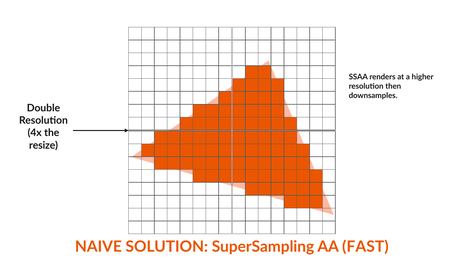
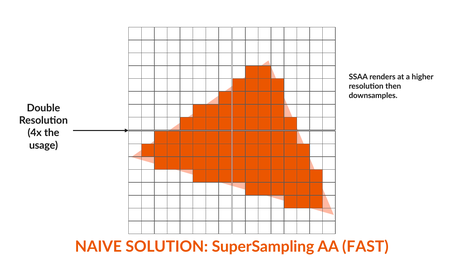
resize: resize -> usage (44, 145)
